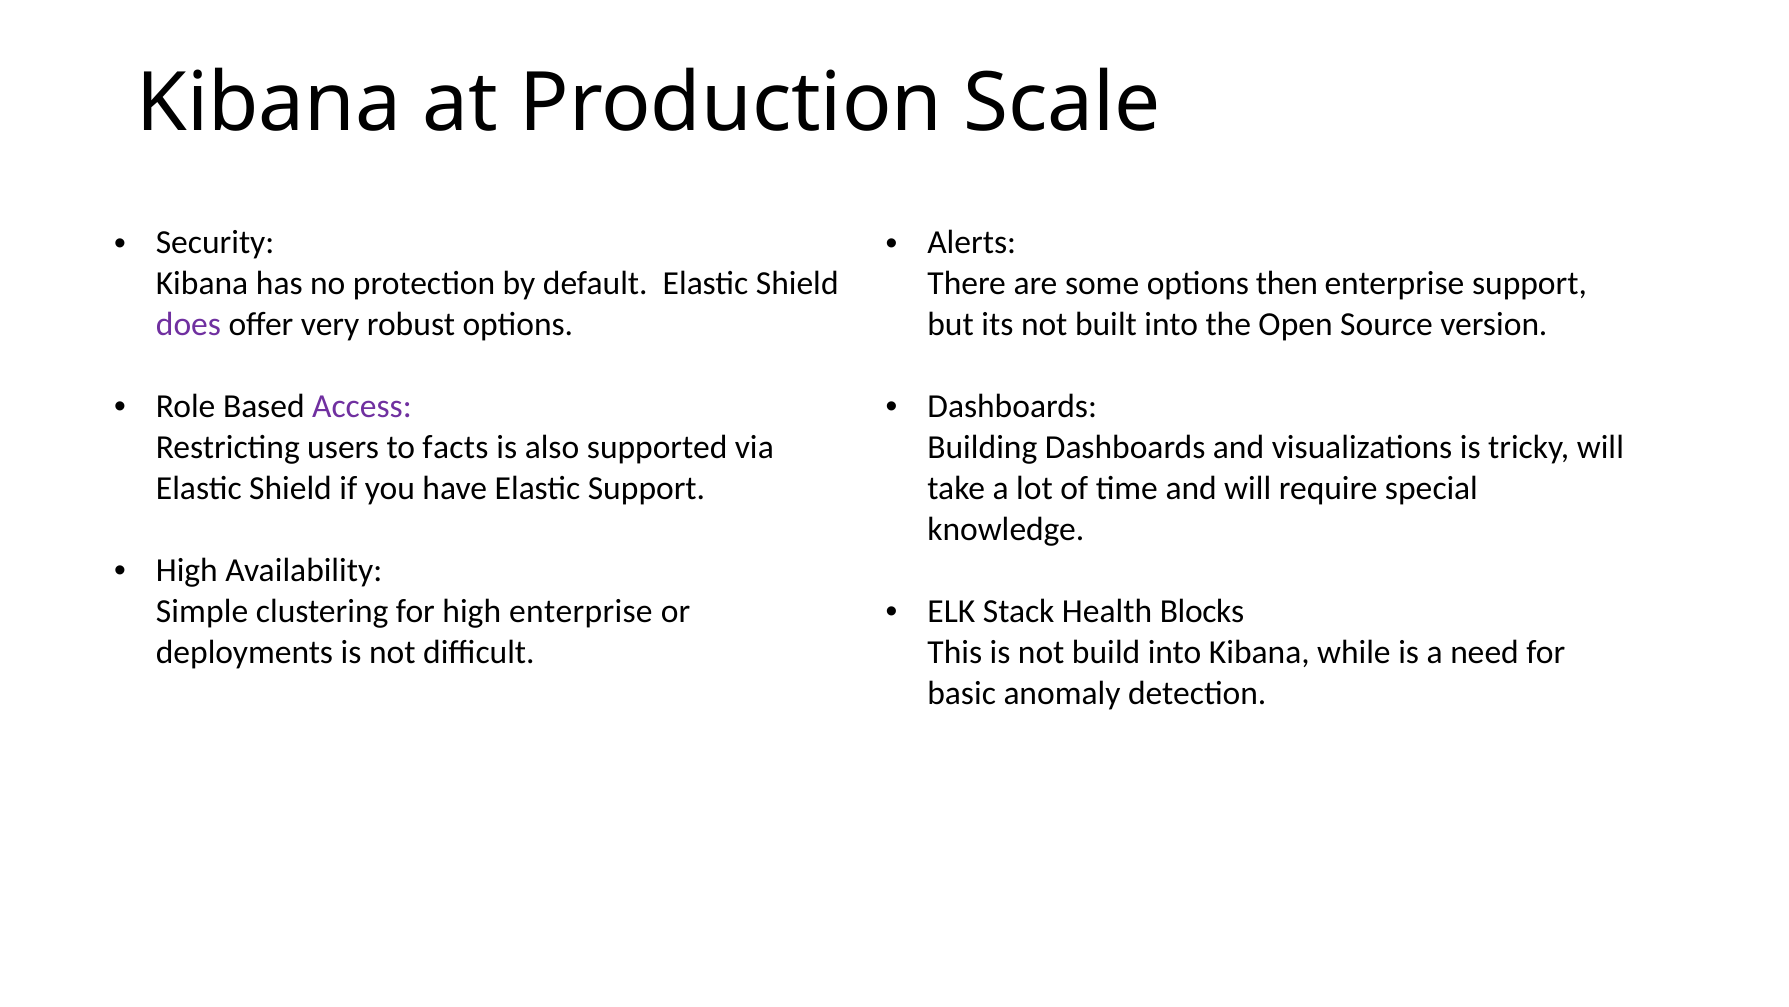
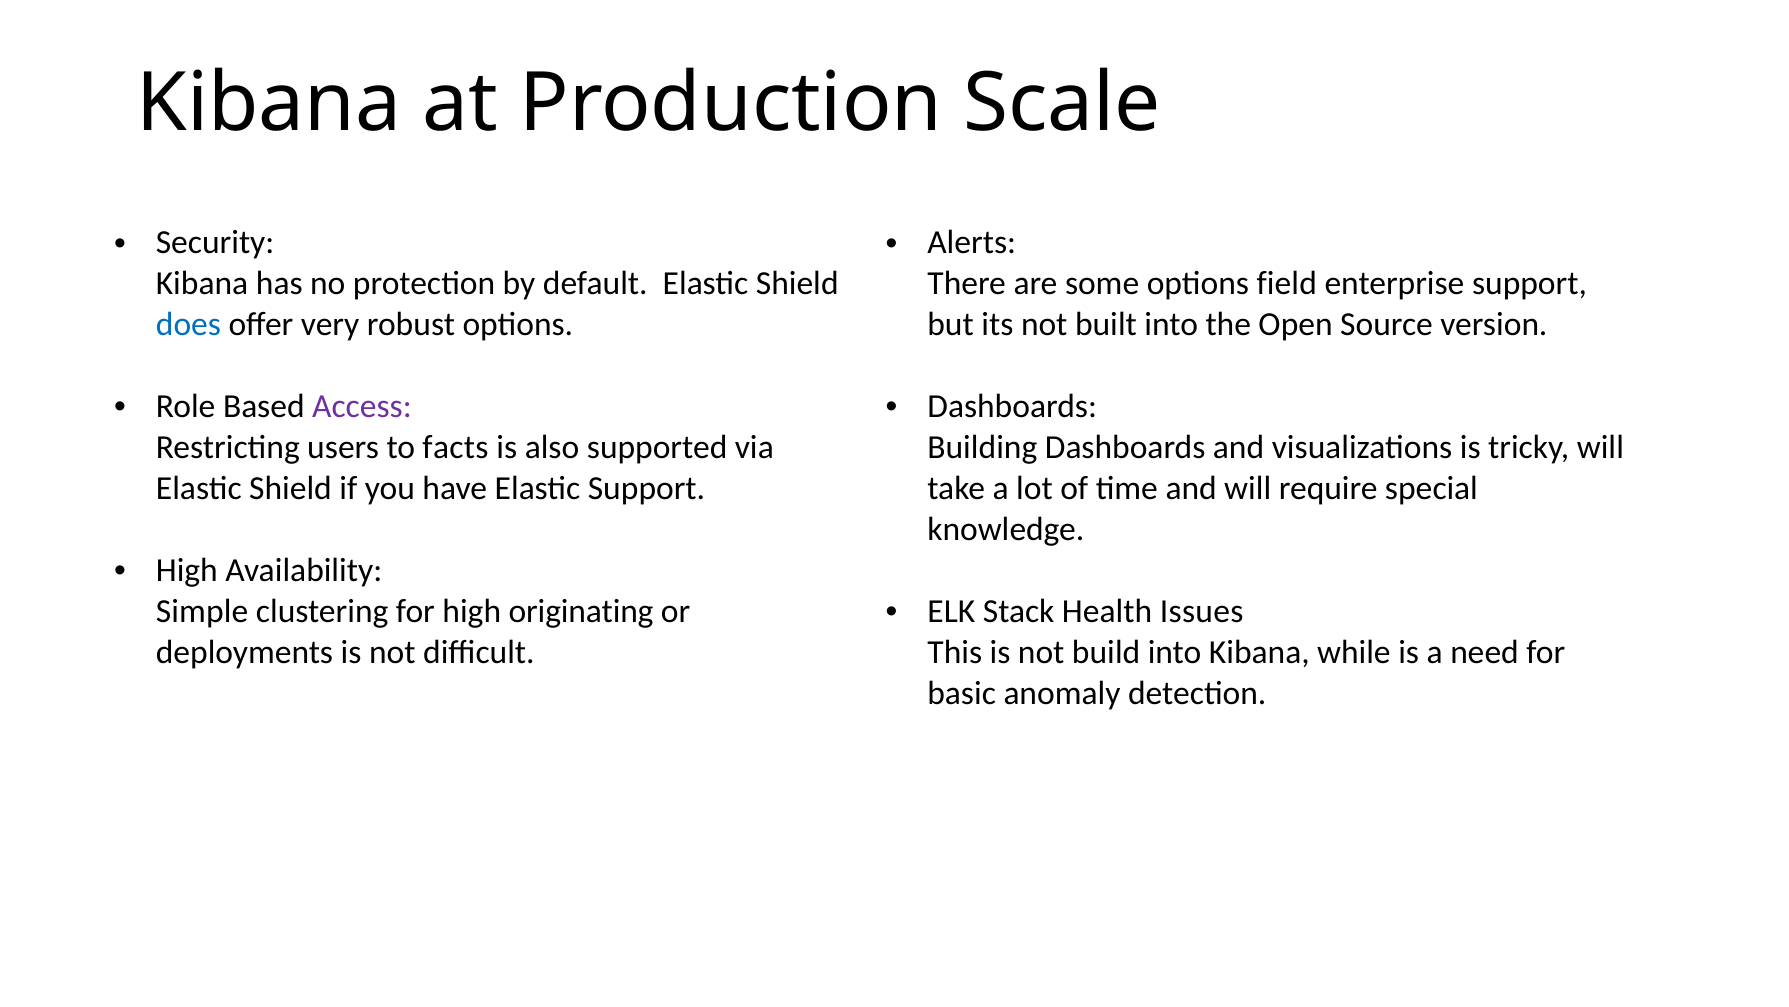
then: then -> field (1287, 284)
does colour: purple -> blue (188, 325)
Blocks: Blocks -> Issues (1202, 611)
high enterprise: enterprise -> originating (581, 611)
